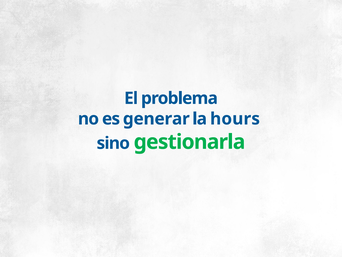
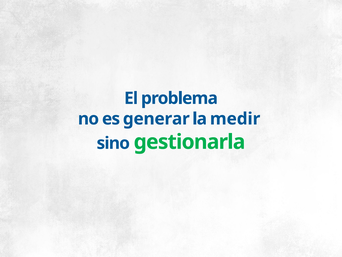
hours: hours -> medir (235, 119)
